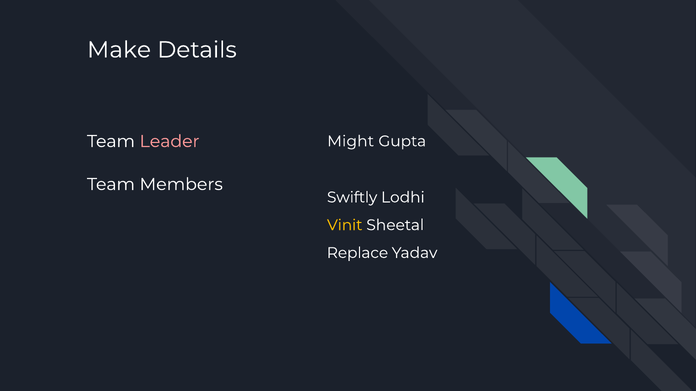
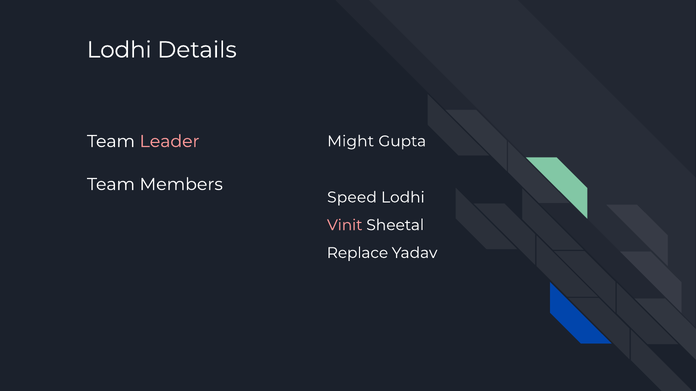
Make: Make -> Lodhi (119, 50)
Swiftly: Swiftly -> Speed (352, 198)
Vinit colour: yellow -> pink (345, 225)
